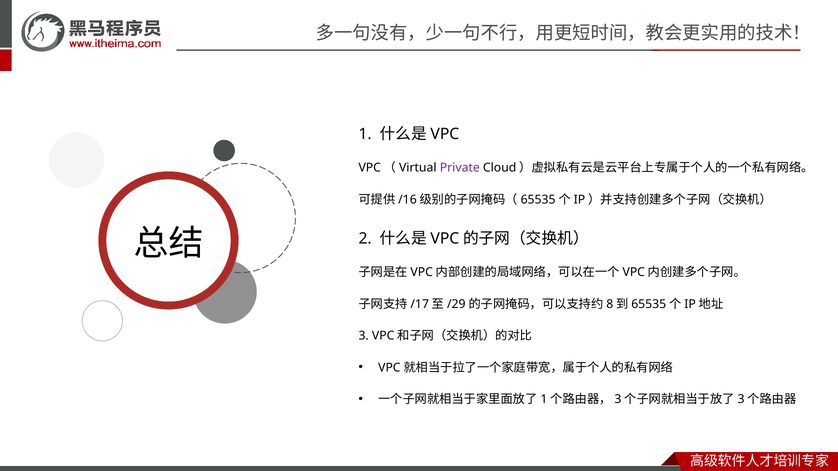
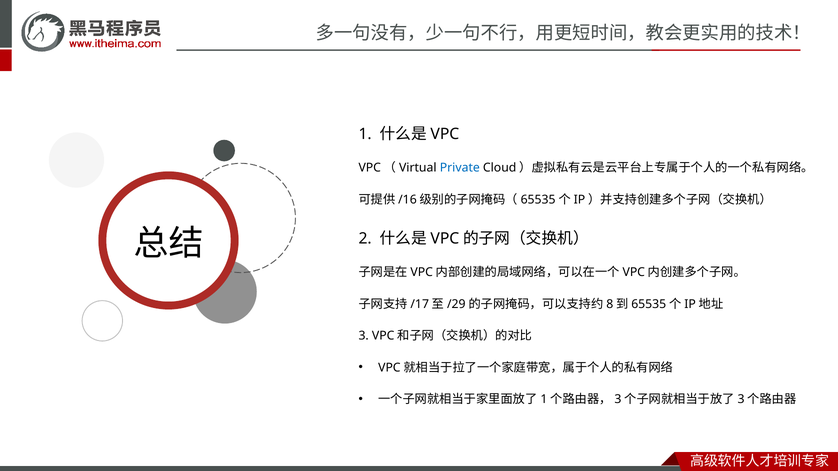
Private colour: purple -> blue (460, 168)
